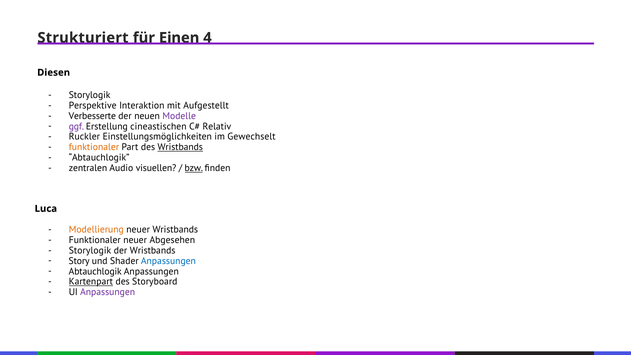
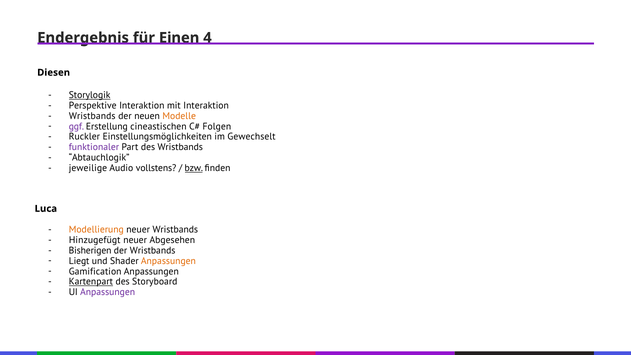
Strukturiert: Strukturiert -> Endergebnis (83, 38)
Storylogik underline: none -> present (90, 95)
mit Aufgestellt: Aufgestellt -> Interaktion (206, 106)
Verbesserte: Verbesserte -> Wristbands (92, 116)
Modelle colour: purple -> orange (179, 116)
Relativ: Relativ -> Folgen (217, 126)
funktionaler colour: orange -> purple (94, 147)
Wristbands underline: present -> none (180, 147)
zentralen: zentralen -> jeweilige (88, 168)
visuellen: visuellen -> vollstens (156, 168)
Funktionaler: Funktionaler -> Hinzugefügt (95, 240)
Storylogik: Storylogik -> Bisherigen (90, 251)
Story: Story -> Liegt (79, 261)
Anpassungen colour: blue -> orange (168, 261)
Abtauchlogik: Abtauchlogik -> Gamification (95, 271)
